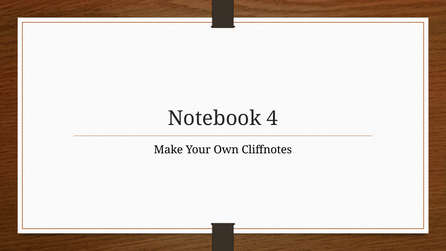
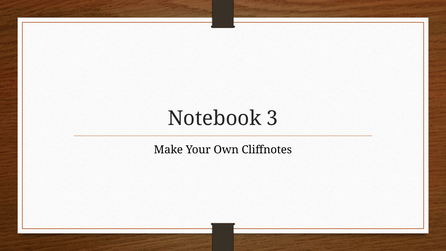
4: 4 -> 3 (272, 118)
